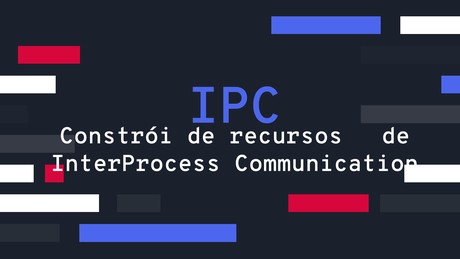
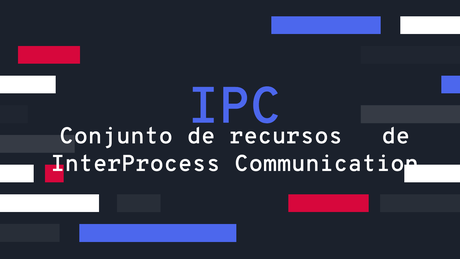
Constrói: Constrói -> Conjunto (116, 136)
